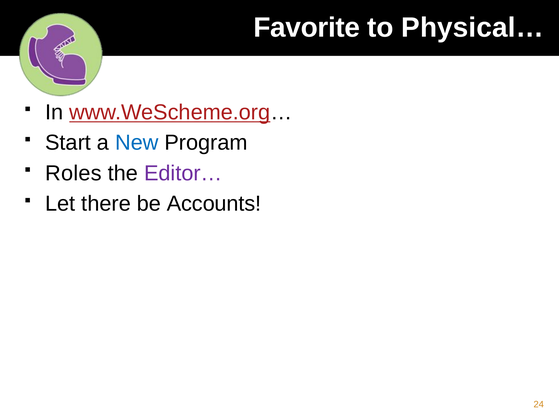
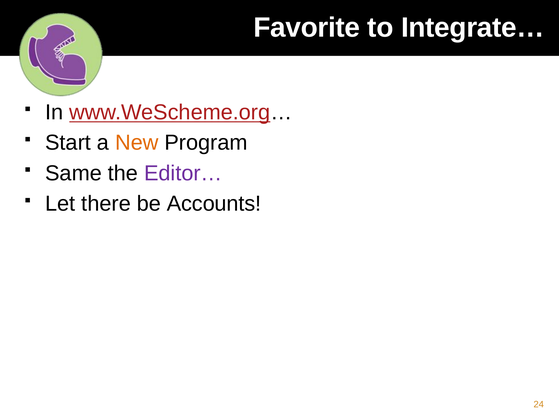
Physical…: Physical… -> Integrate… (473, 28)
New colour: blue -> orange (137, 143)
Roles: Roles -> Same (74, 173)
